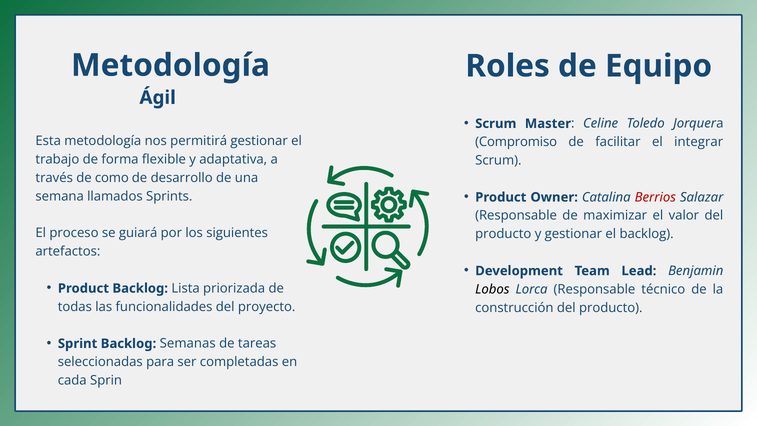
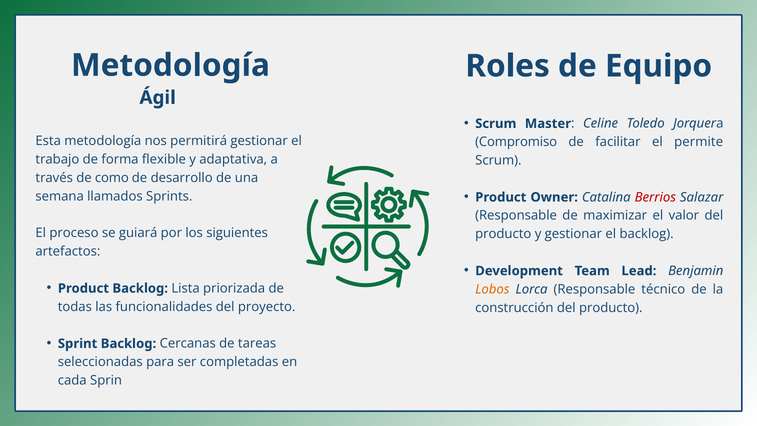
integrar: integrar -> permite (699, 142)
Lobos colour: black -> orange (492, 289)
Semanas: Semanas -> Cercanas (188, 343)
